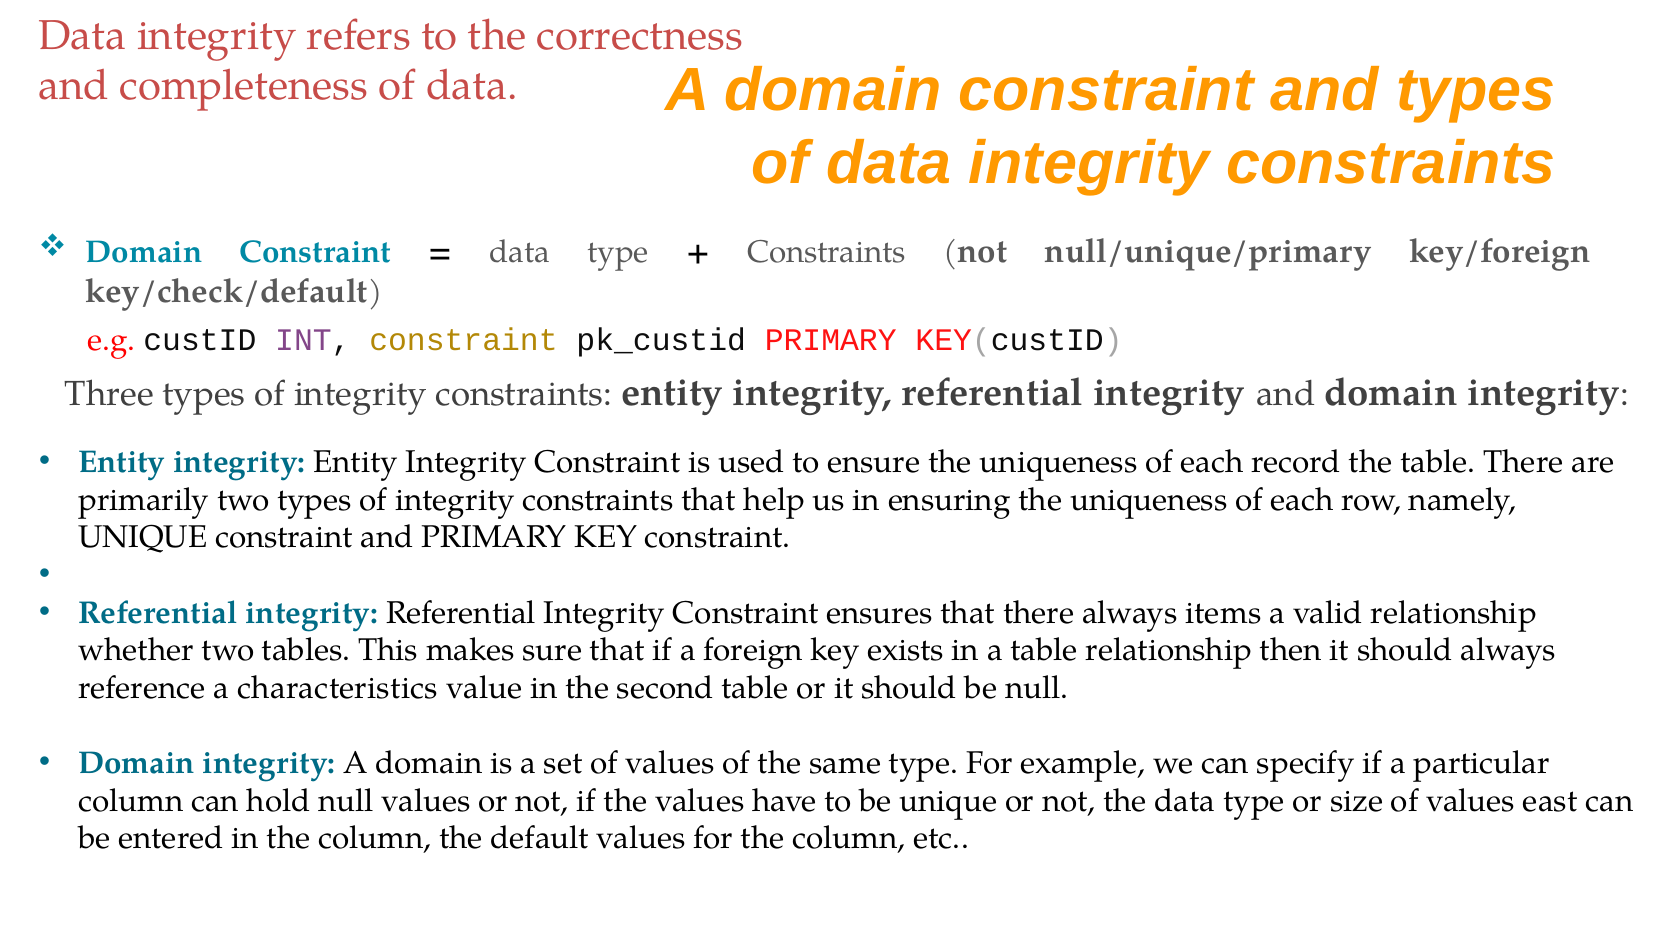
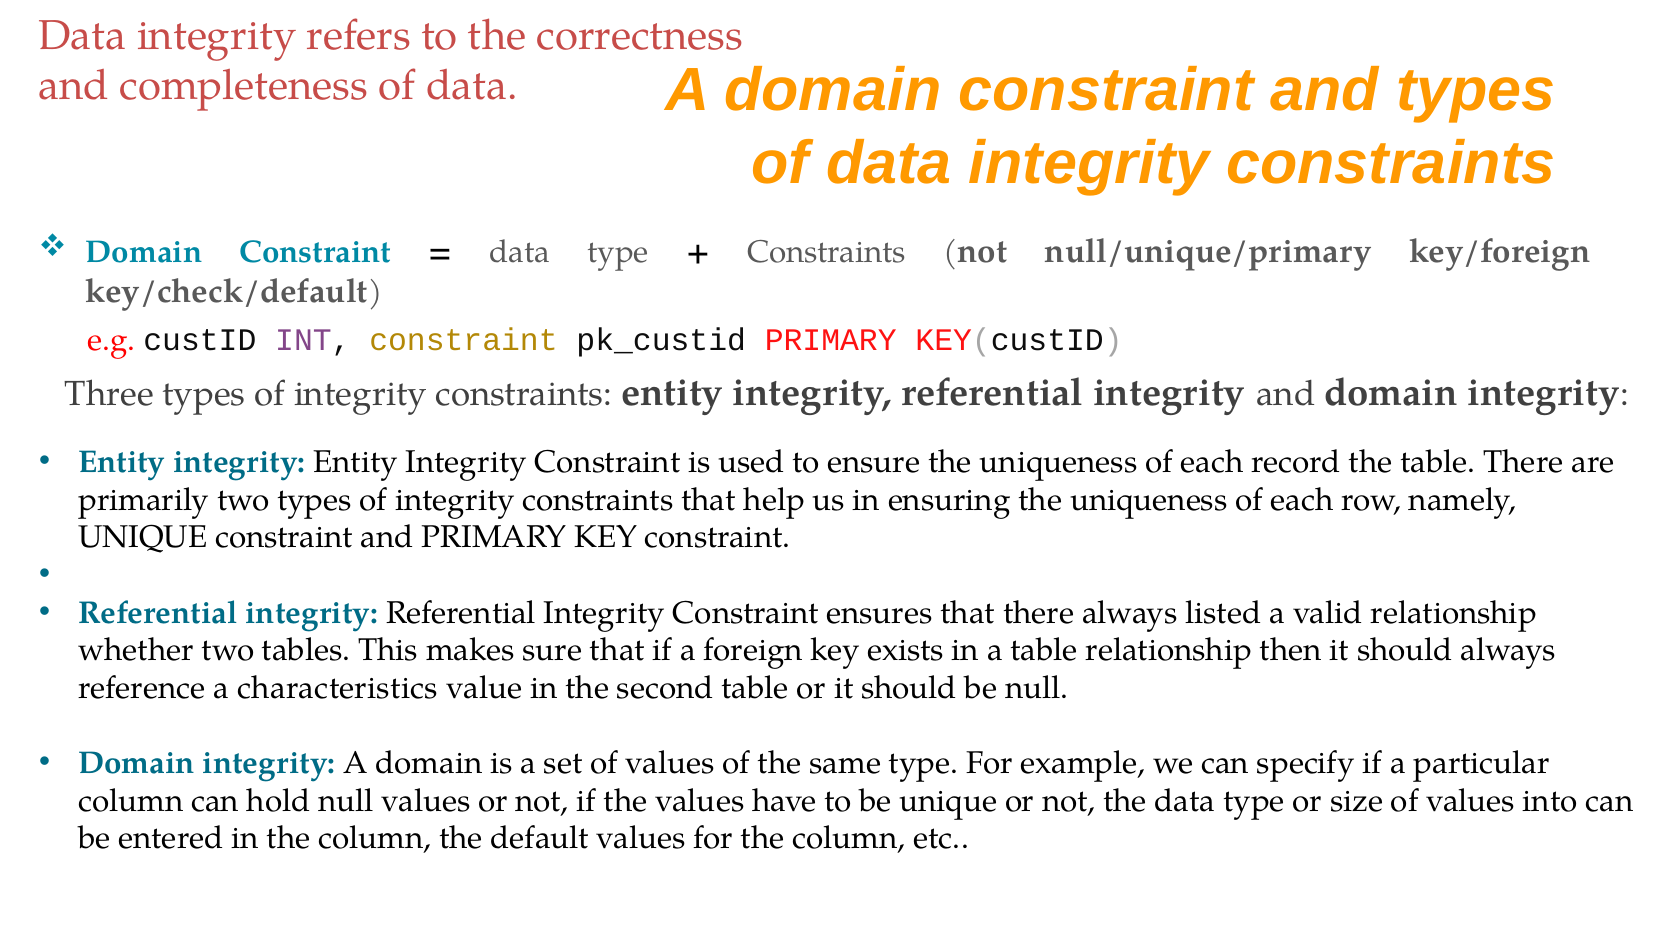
items: items -> listed (1223, 613)
east: east -> into (1550, 801)
